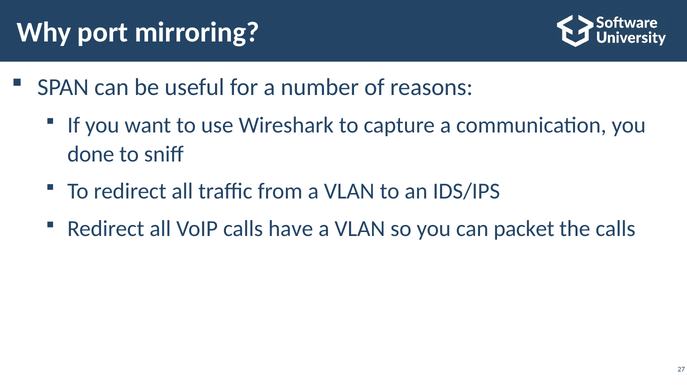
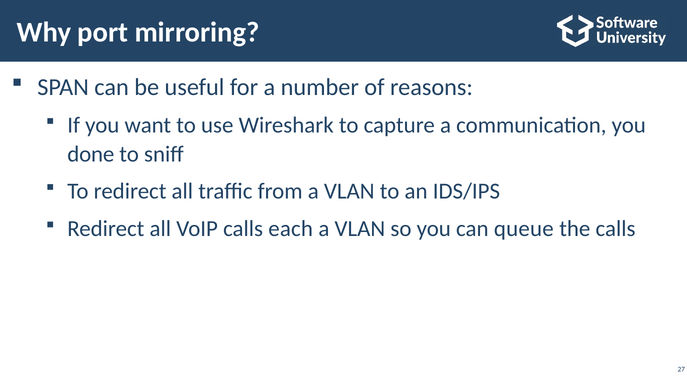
have: have -> each (291, 229)
packet: packet -> queue (524, 229)
